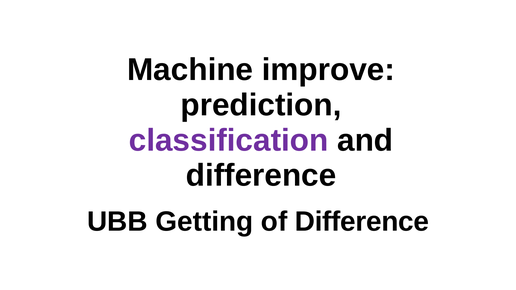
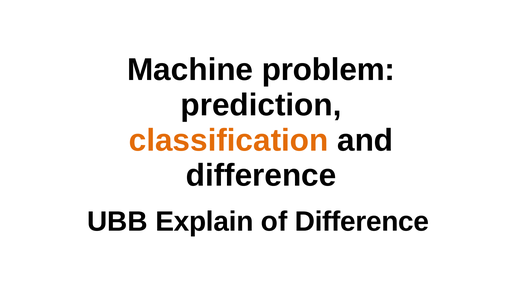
improve: improve -> problem (329, 70)
classification colour: purple -> orange (229, 140)
Getting: Getting -> Explain (204, 222)
